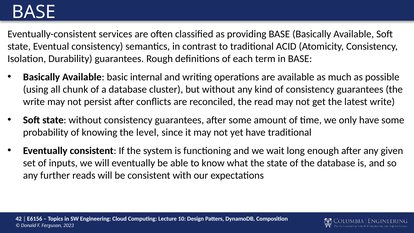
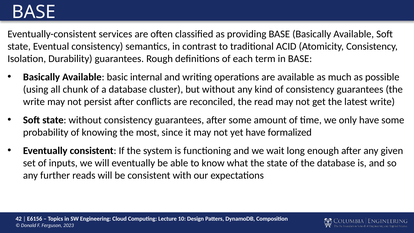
level: level -> most (148, 132)
have traditional: traditional -> formalized (290, 132)
